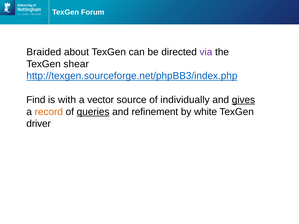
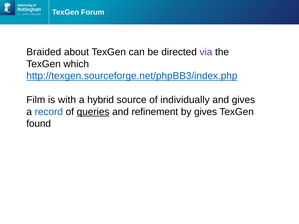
shear: shear -> which (76, 64)
Find: Find -> Film (36, 100)
vector: vector -> hybrid (101, 100)
gives underline: present -> none (243, 100)
record colour: orange -> blue (49, 112)
by white: white -> gives (206, 112)
driver: driver -> found (39, 124)
